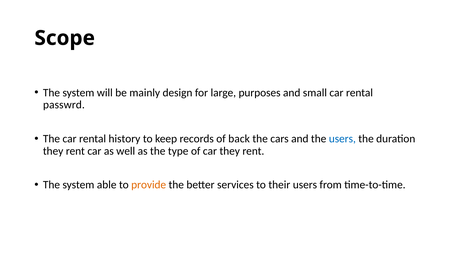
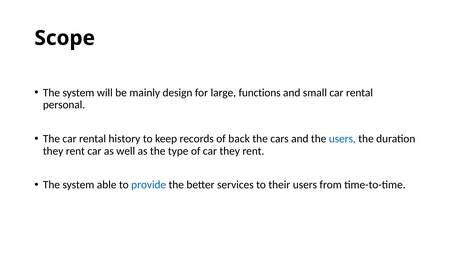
purposes: purposes -> functions (260, 92)
passwrd: passwrd -> personal (64, 105)
provide colour: orange -> blue (149, 184)
